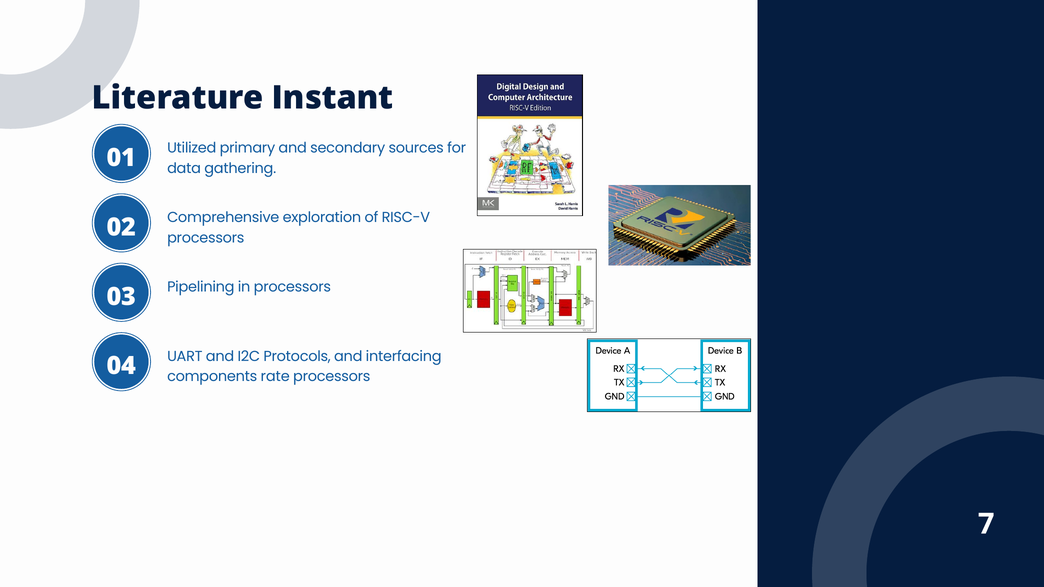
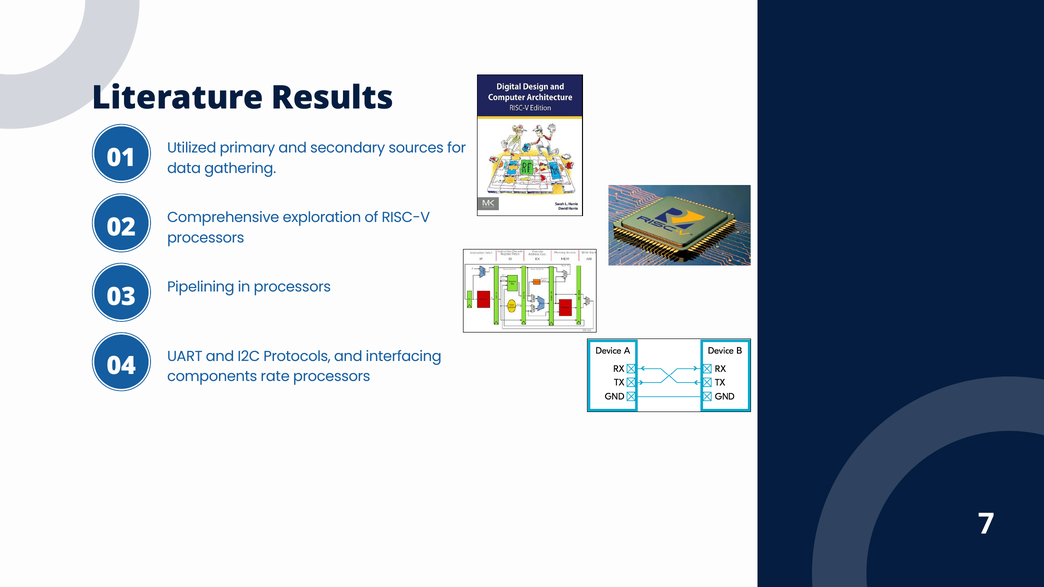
Instant: Instant -> Results (333, 98)
